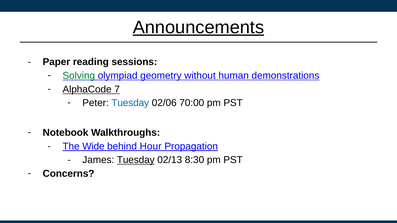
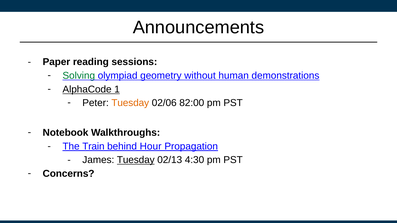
Announcements underline: present -> none (198, 27)
7: 7 -> 1 (117, 89)
Tuesday colour: blue -> orange (130, 103)
70:00: 70:00 -> 82:00 (192, 103)
Wide: Wide -> Train (93, 146)
8:30: 8:30 -> 4:30 (195, 160)
